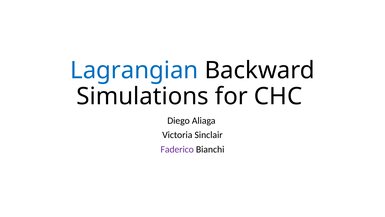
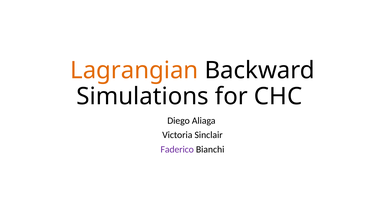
Lagrangian colour: blue -> orange (134, 70)
